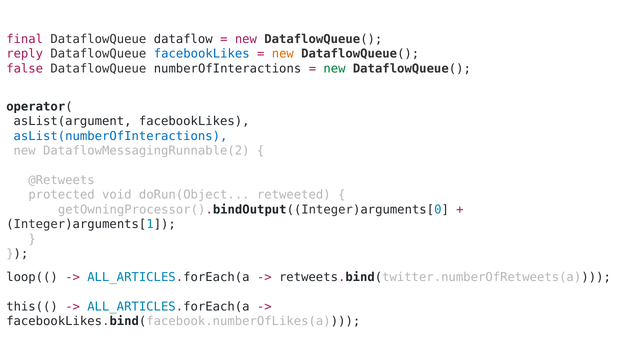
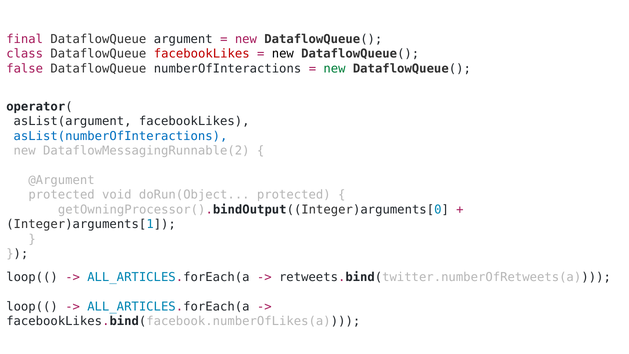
dataflow: dataflow -> argument (183, 39)
reply: reply -> class (25, 54)
facebookLikes colour: blue -> red (202, 54)
new colour: orange -> black (283, 54)
@Retweets: @Retweets -> @Argument (62, 180)
doRun(Object retweeted: retweeted -> protected (294, 195)
this((: this(( -> loop(( (32, 307)
